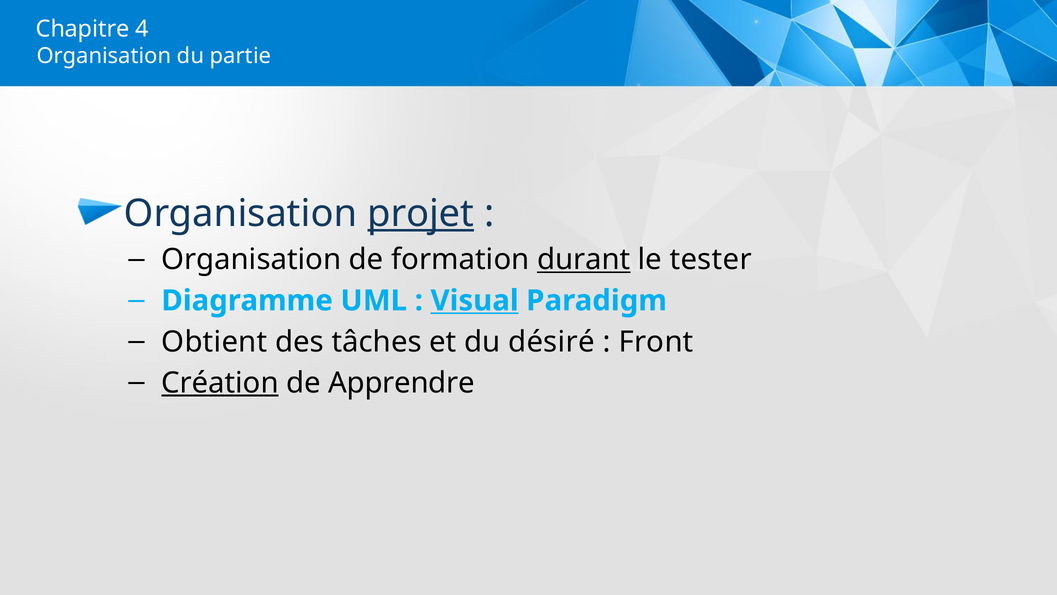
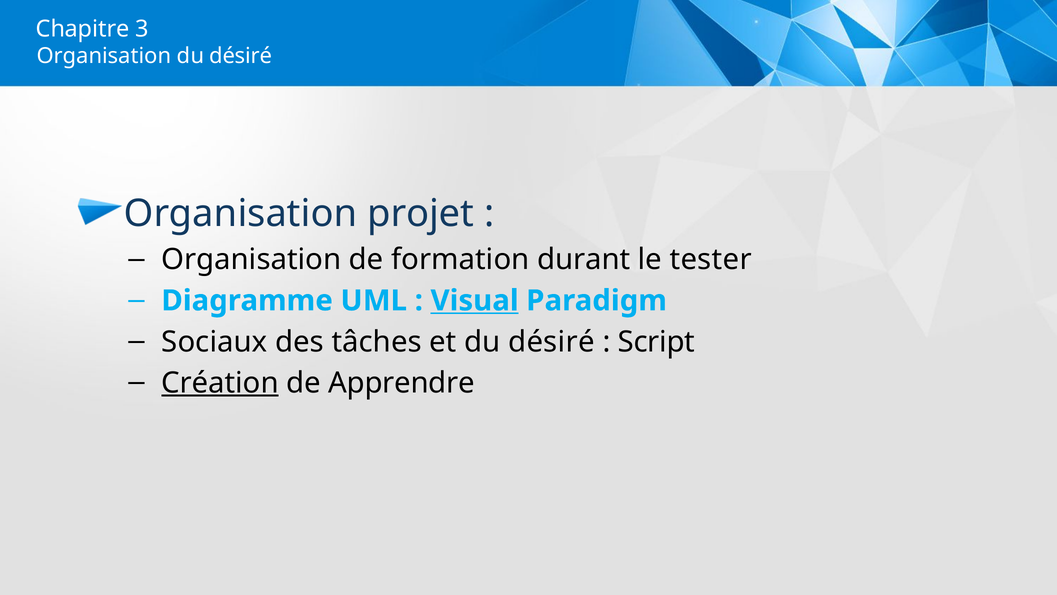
4: 4 -> 3 (142, 29)
Organisation du partie: partie -> désiré (241, 56)
projet underline: present -> none (421, 214)
durant underline: present -> none (584, 259)
Obtient: Obtient -> Sociaux (214, 342)
Front: Front -> Script (656, 342)
